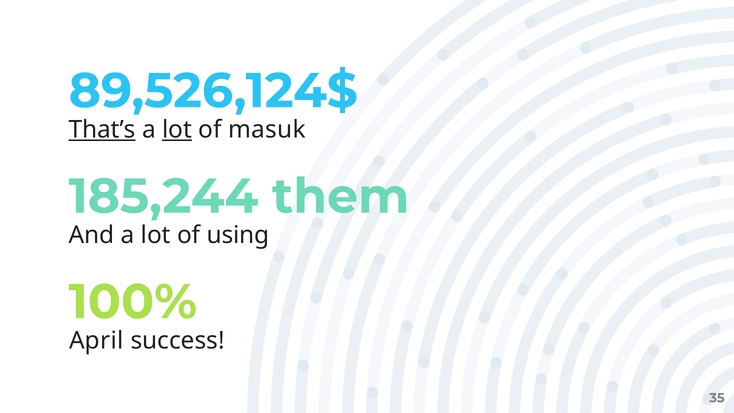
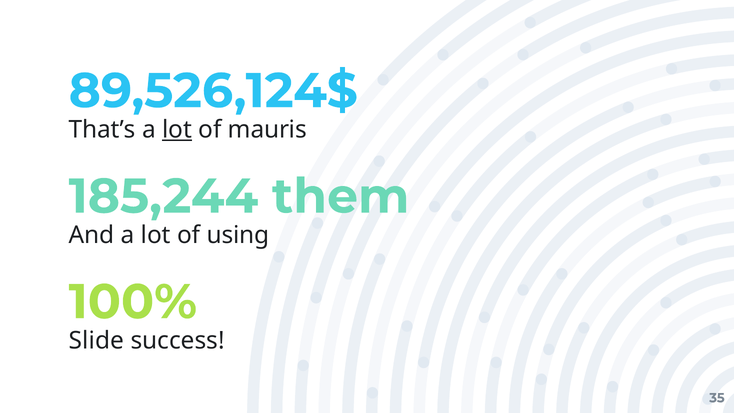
That’s underline: present -> none (102, 130)
masuk: masuk -> mauris (267, 130)
April: April -> Slide (96, 341)
